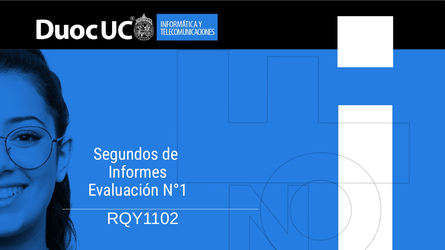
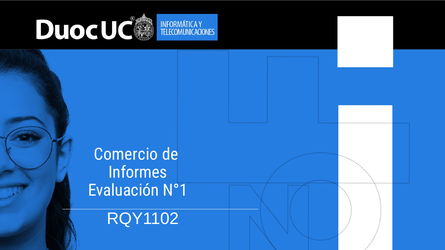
Segundos: Segundos -> Comercio (126, 154)
